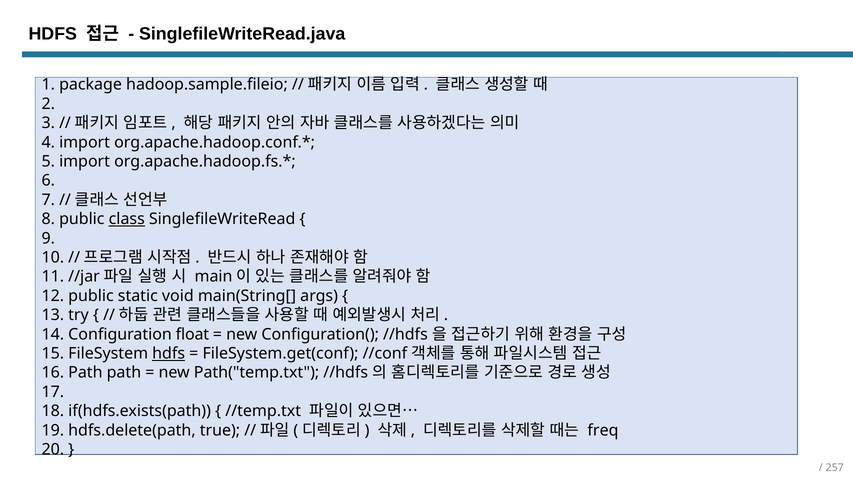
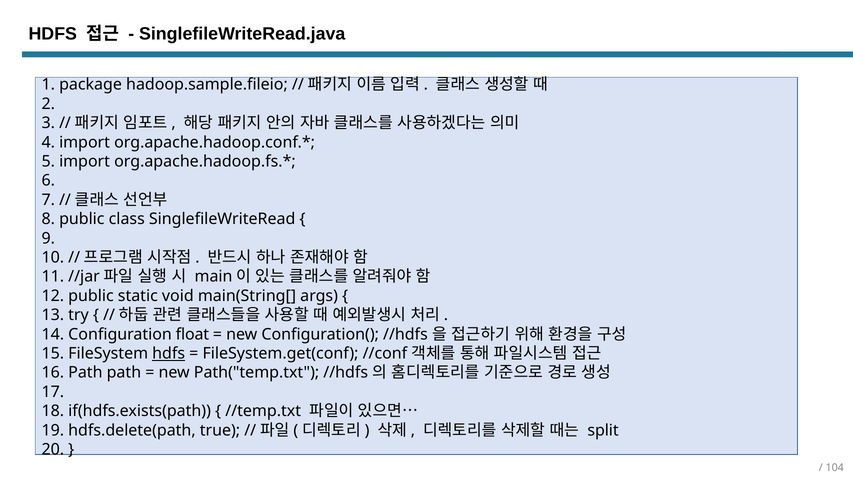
class underline: present -> none (127, 219)
freq: freq -> split (603, 430)
257: 257 -> 104 (835, 467)
